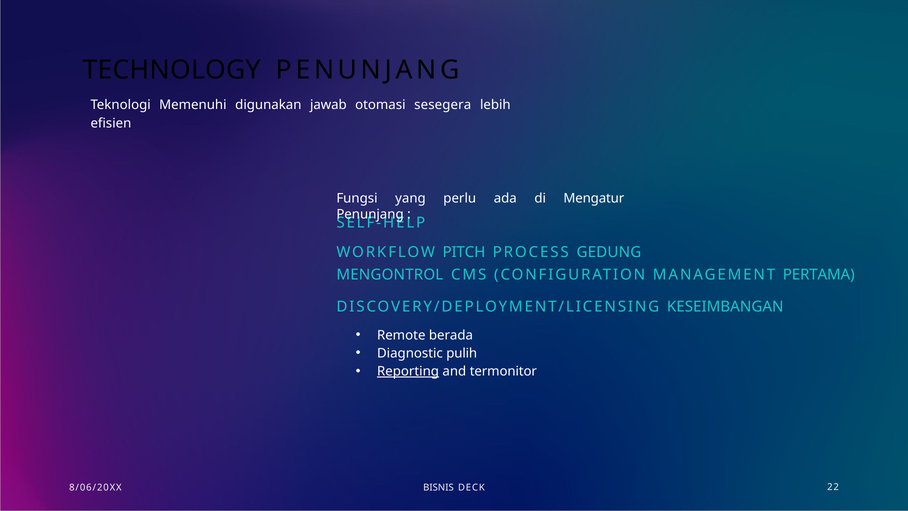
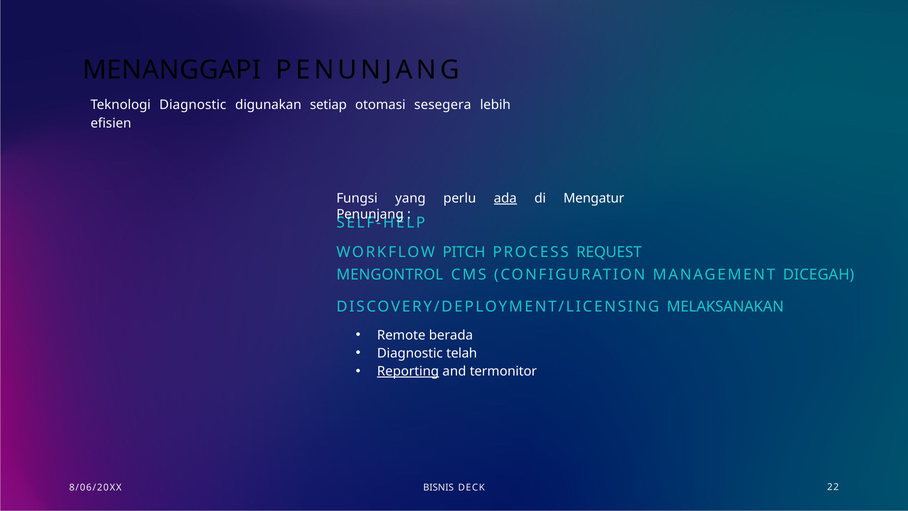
TECHNOLOGY: TECHNOLOGY -> MENANGGAPI (172, 70)
Teknologi Memenuhi: Memenuhi -> Diagnostic (193, 105)
jawab: jawab -> setiap (328, 105)
ada underline: none -> present (505, 198)
GEDUNG: GEDUNG -> REQUEST (609, 252)
PERTAMA: PERTAMA -> DICEGAH (819, 275)
KESEIMBANGAN: KESEIMBANGAN -> MELAKSANAKAN (725, 306)
pulih: pulih -> telah (462, 353)
